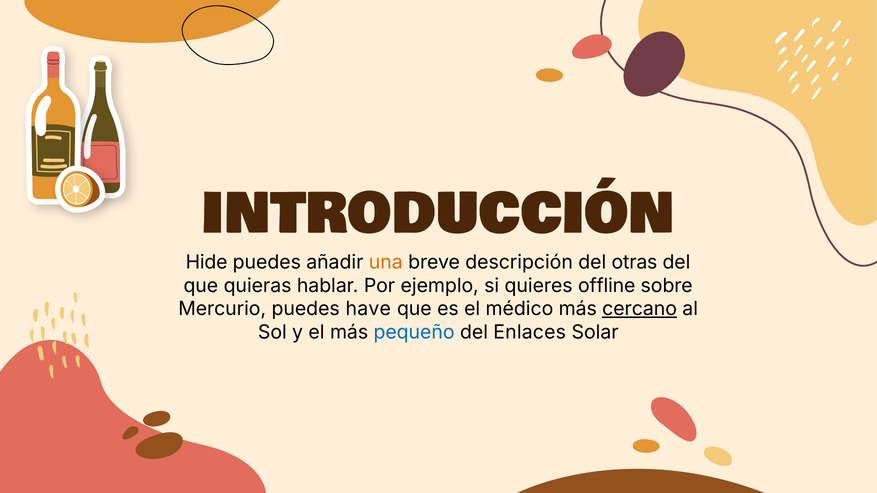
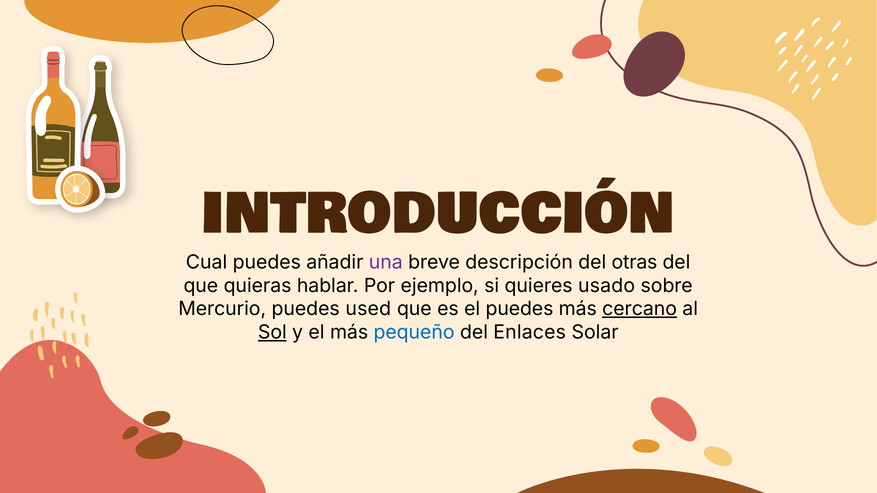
Hide: Hide -> Cual (207, 262)
una colour: orange -> purple (386, 262)
offline: offline -> usado (607, 286)
have: have -> used (368, 309)
el médico: médico -> puedes (519, 309)
Sol underline: none -> present (272, 333)
